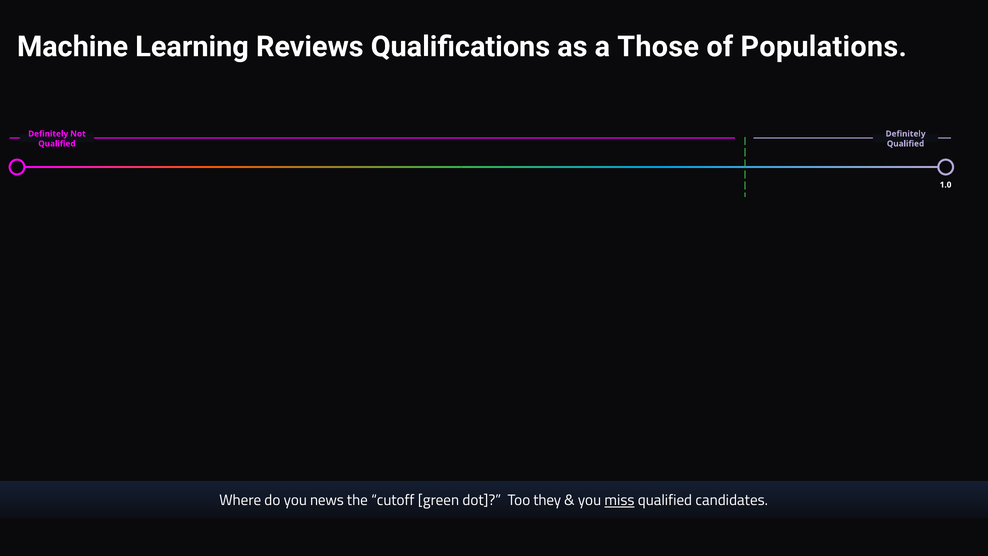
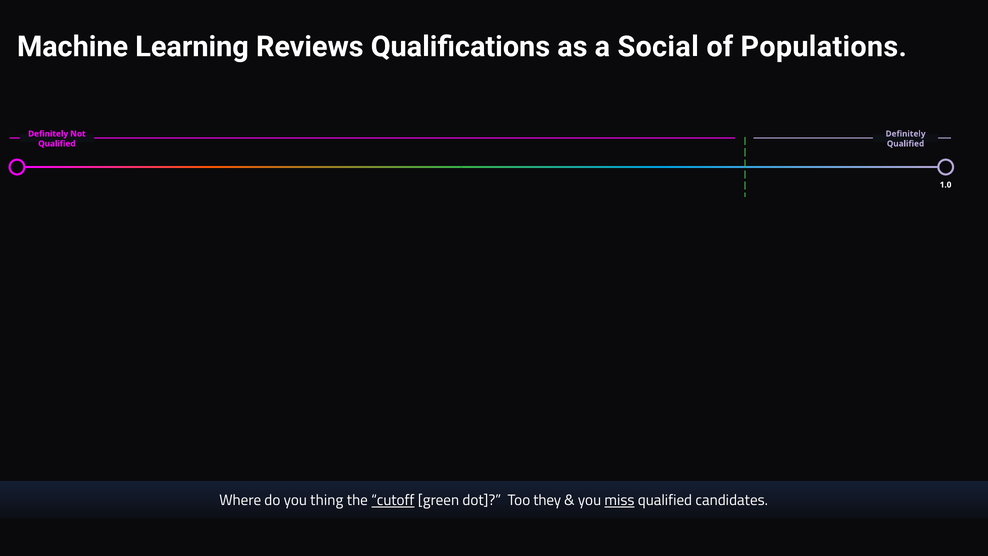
Those: Those -> Social (658, 47)
news: news -> thing (327, 500)
cutoff underline: none -> present (393, 500)
